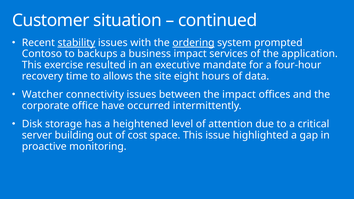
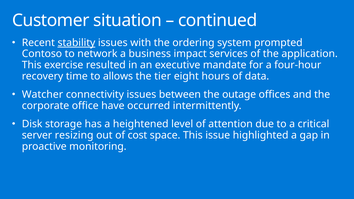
ordering underline: present -> none (193, 43)
backups: backups -> network (97, 54)
site: site -> tier (163, 76)
the impact: impact -> outage (239, 95)
building: building -> resizing (74, 135)
